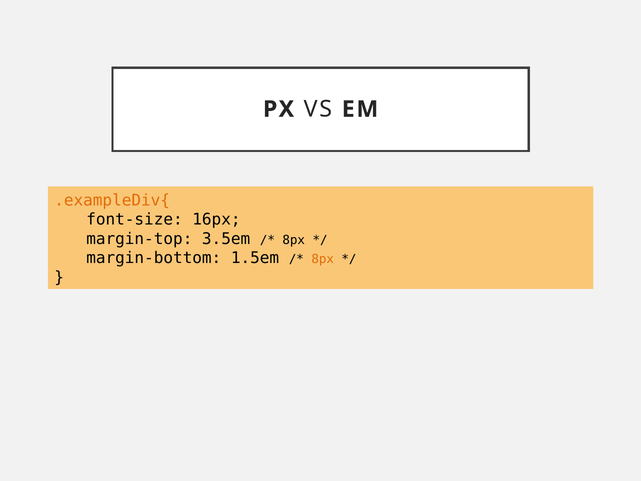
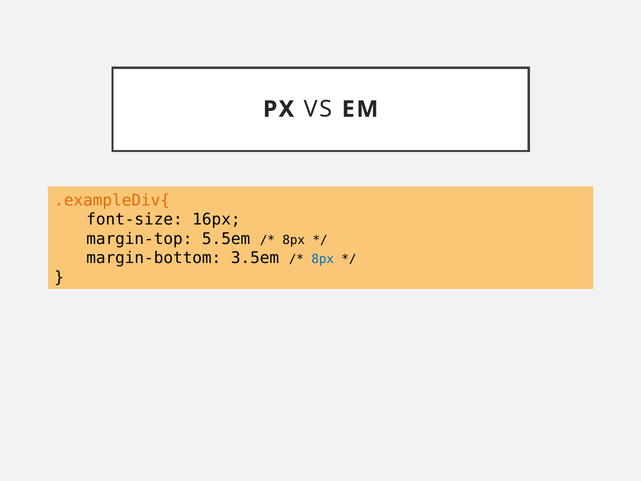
3.5em: 3.5em -> 5.5em (226, 239)
1.5em: 1.5em -> 3.5em (255, 258)
8px colour: orange -> blue (323, 259)
